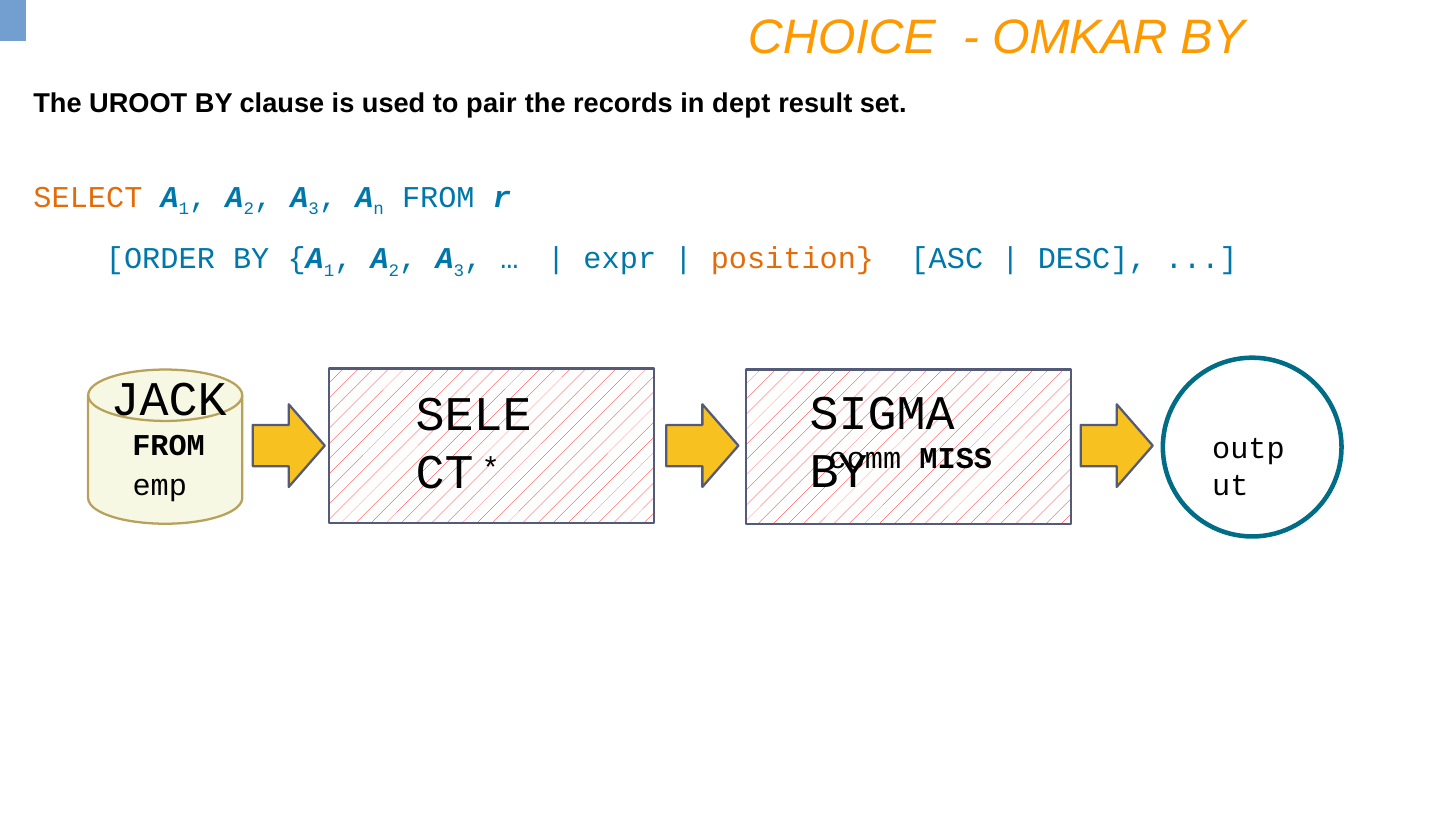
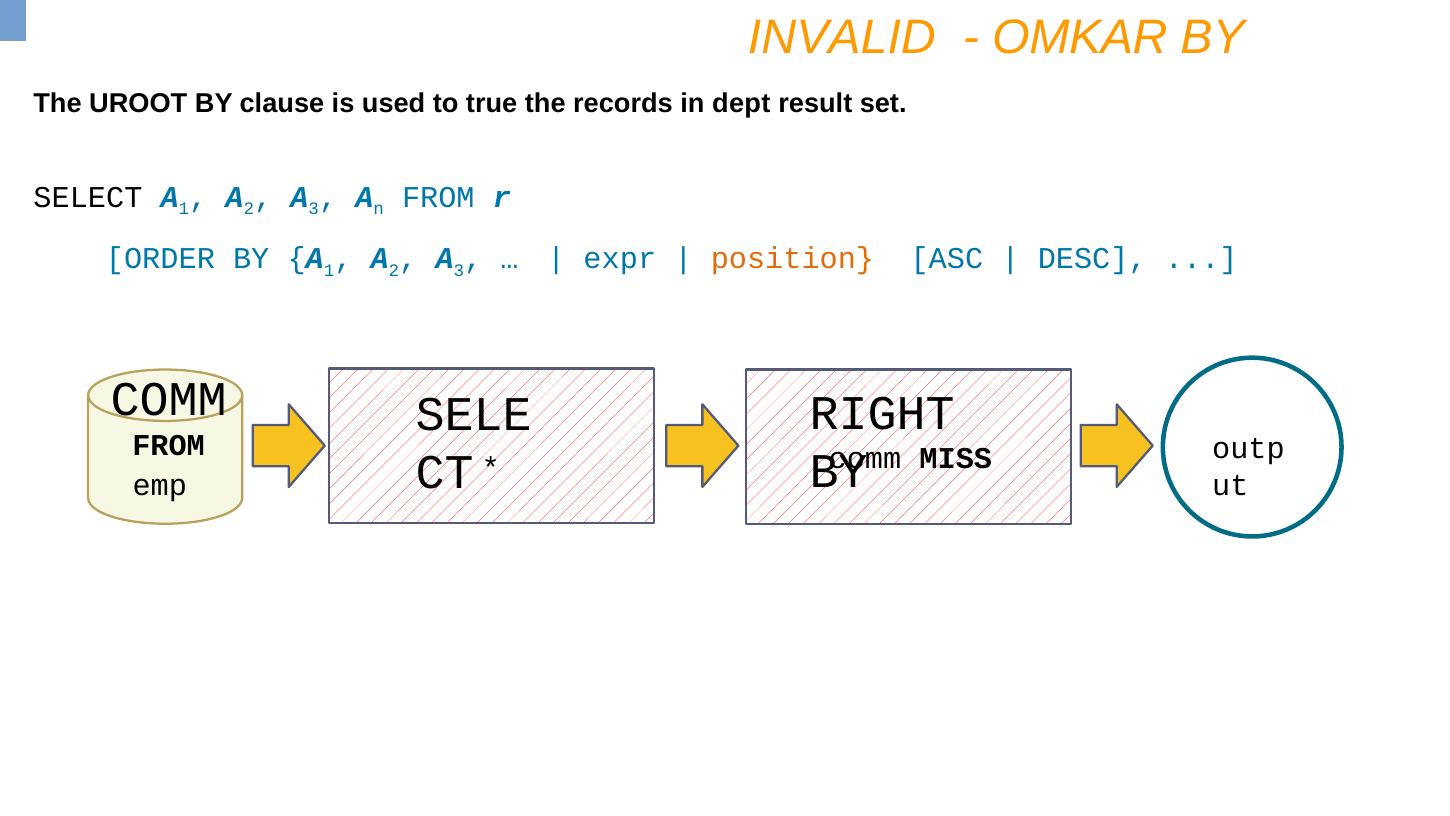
CHOICE: CHOICE -> INVALID (842, 38)
pair: pair -> true (492, 103)
SELECT colour: orange -> black (88, 197)
JACK: JACK -> COMM (169, 400)
SIGMA: SIGMA -> RIGHT (882, 414)
